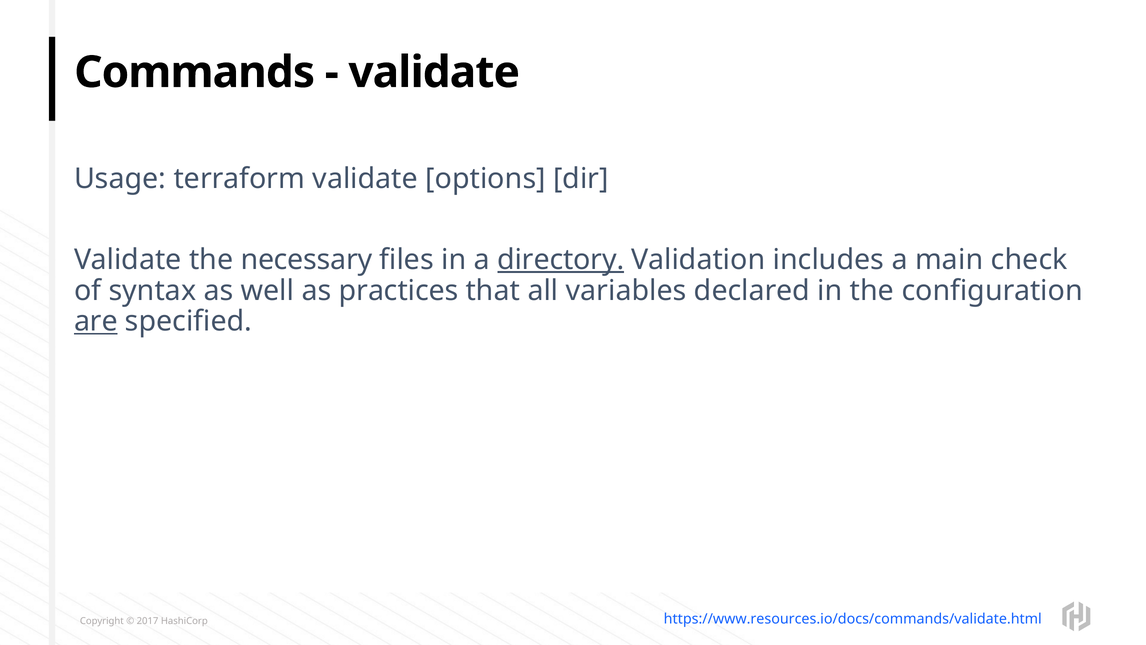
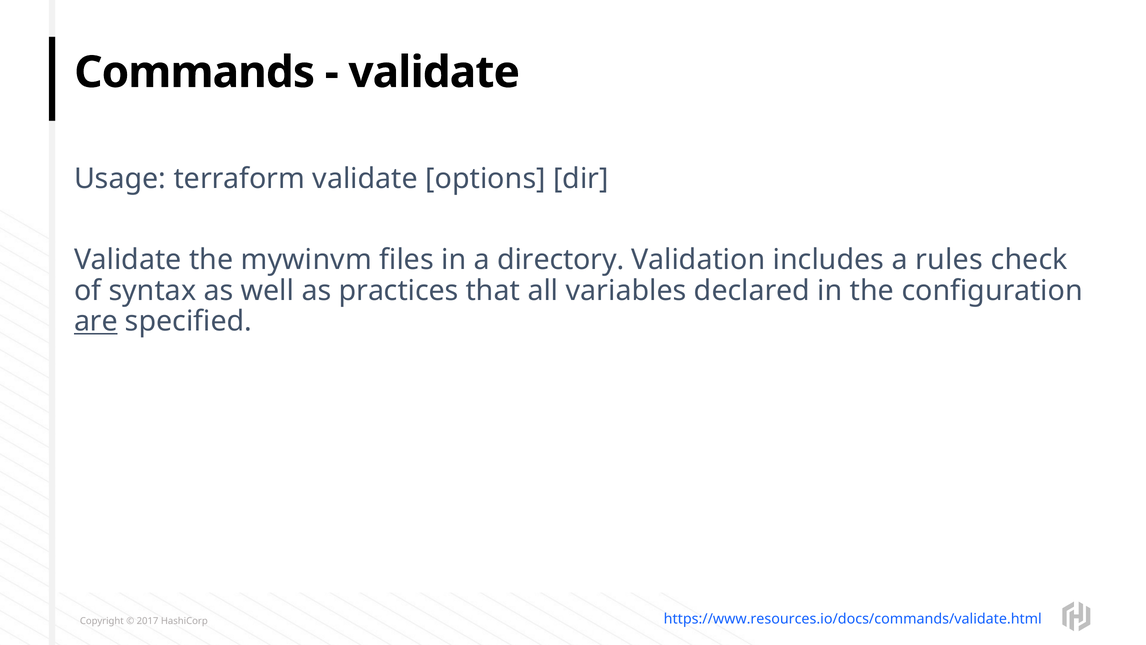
necessary: necessary -> mywinvm (306, 259)
directory underline: present -> none (561, 259)
main: main -> rules (949, 259)
